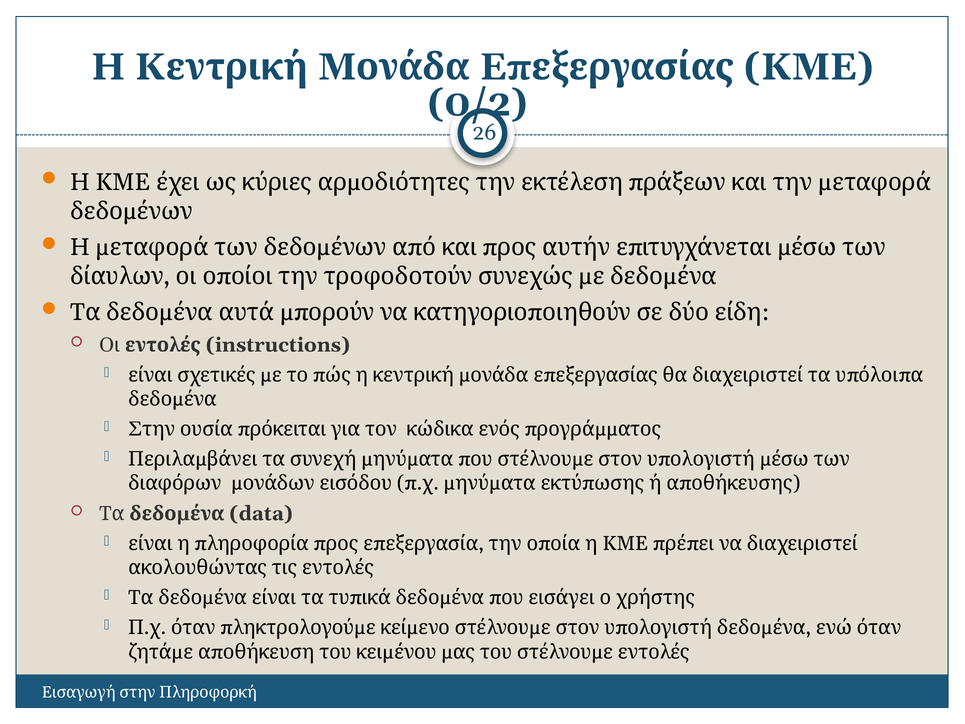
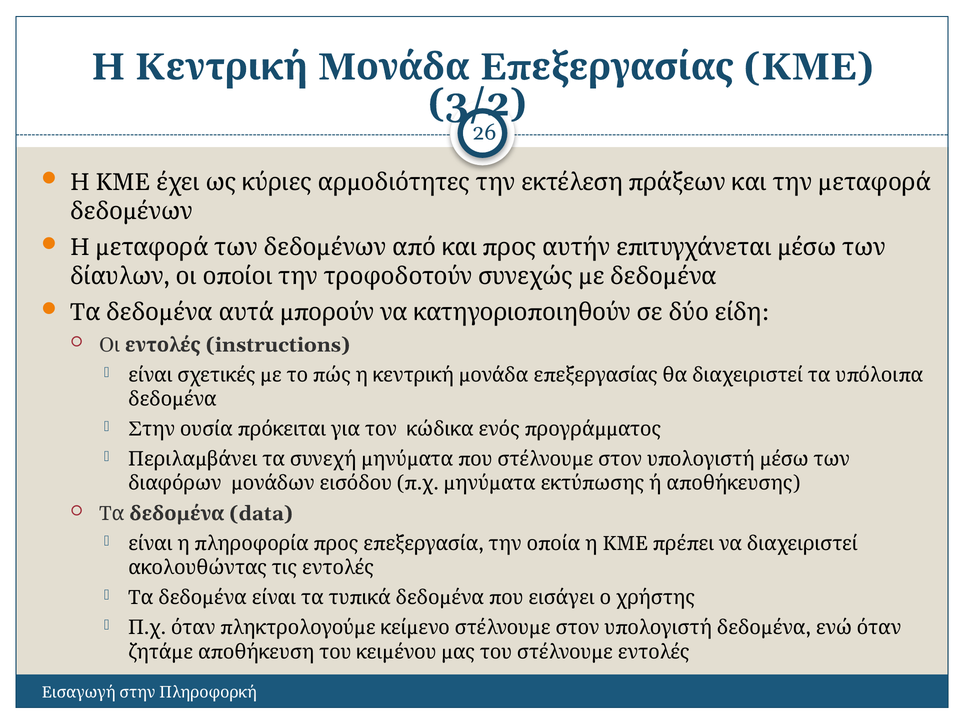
0/2: 0/2 -> 3/2 (477, 103)
